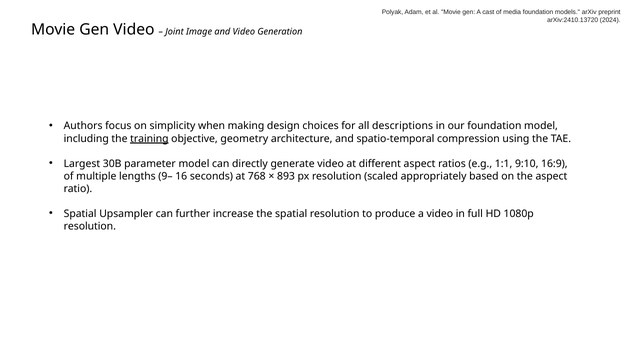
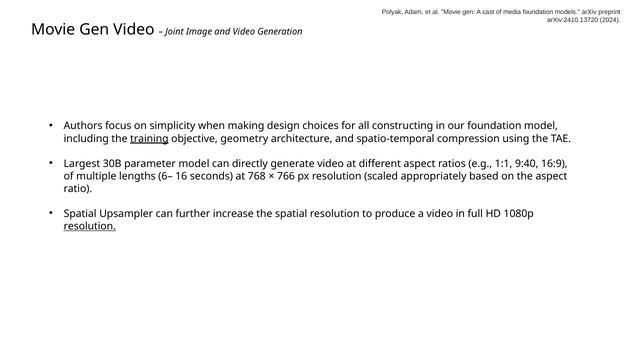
descriptions: descriptions -> constructing (403, 126)
9:10: 9:10 -> 9:40 (527, 164)
9–: 9– -> 6– (166, 176)
893: 893 -> 766 (286, 176)
resolution underline: none -> present (90, 226)
